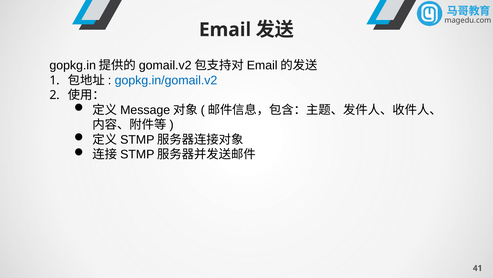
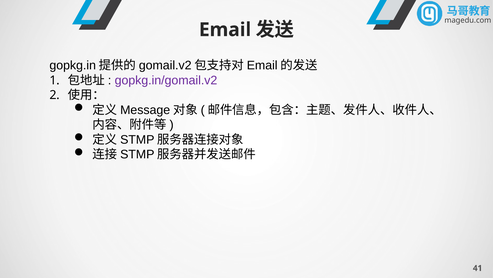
gopkg.in/gomail.v2 colour: blue -> purple (166, 80)
